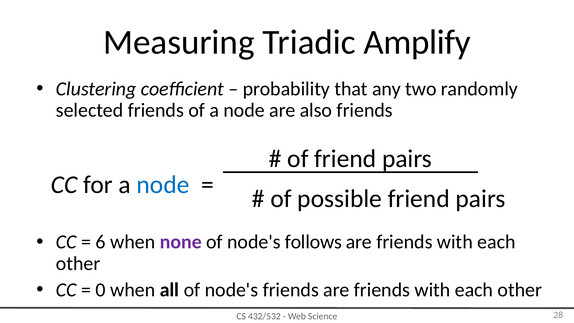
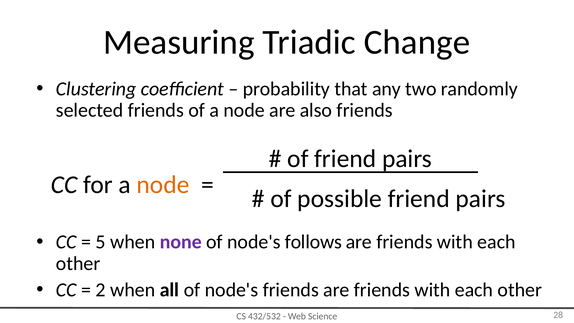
Amplify: Amplify -> Change (417, 42)
node colour: blue -> orange (163, 185)
6: 6 -> 5 (101, 242)
0: 0 -> 2 (101, 290)
